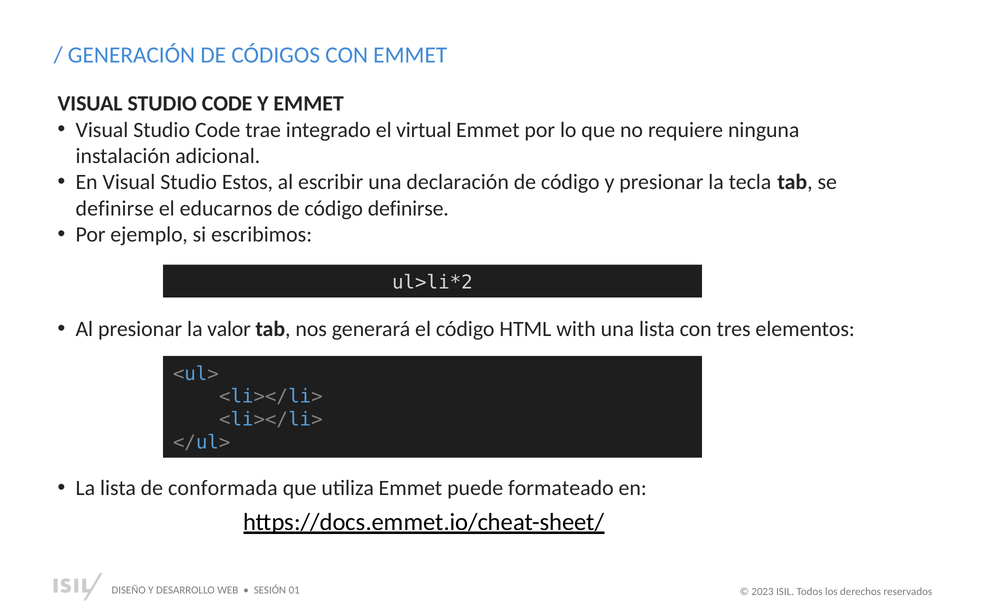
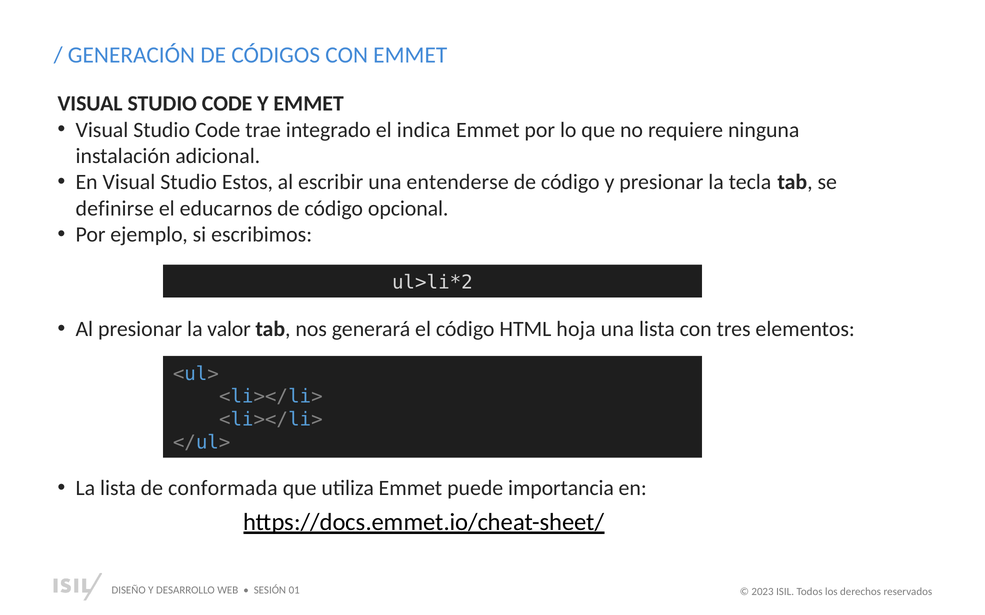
virtual: virtual -> indica (424, 130)
declaración: declaración -> entenderse (458, 182)
código definirse: definirse -> opcional (408, 209)
with: with -> hoja (576, 330)
formateado: formateado -> importancia (561, 489)
